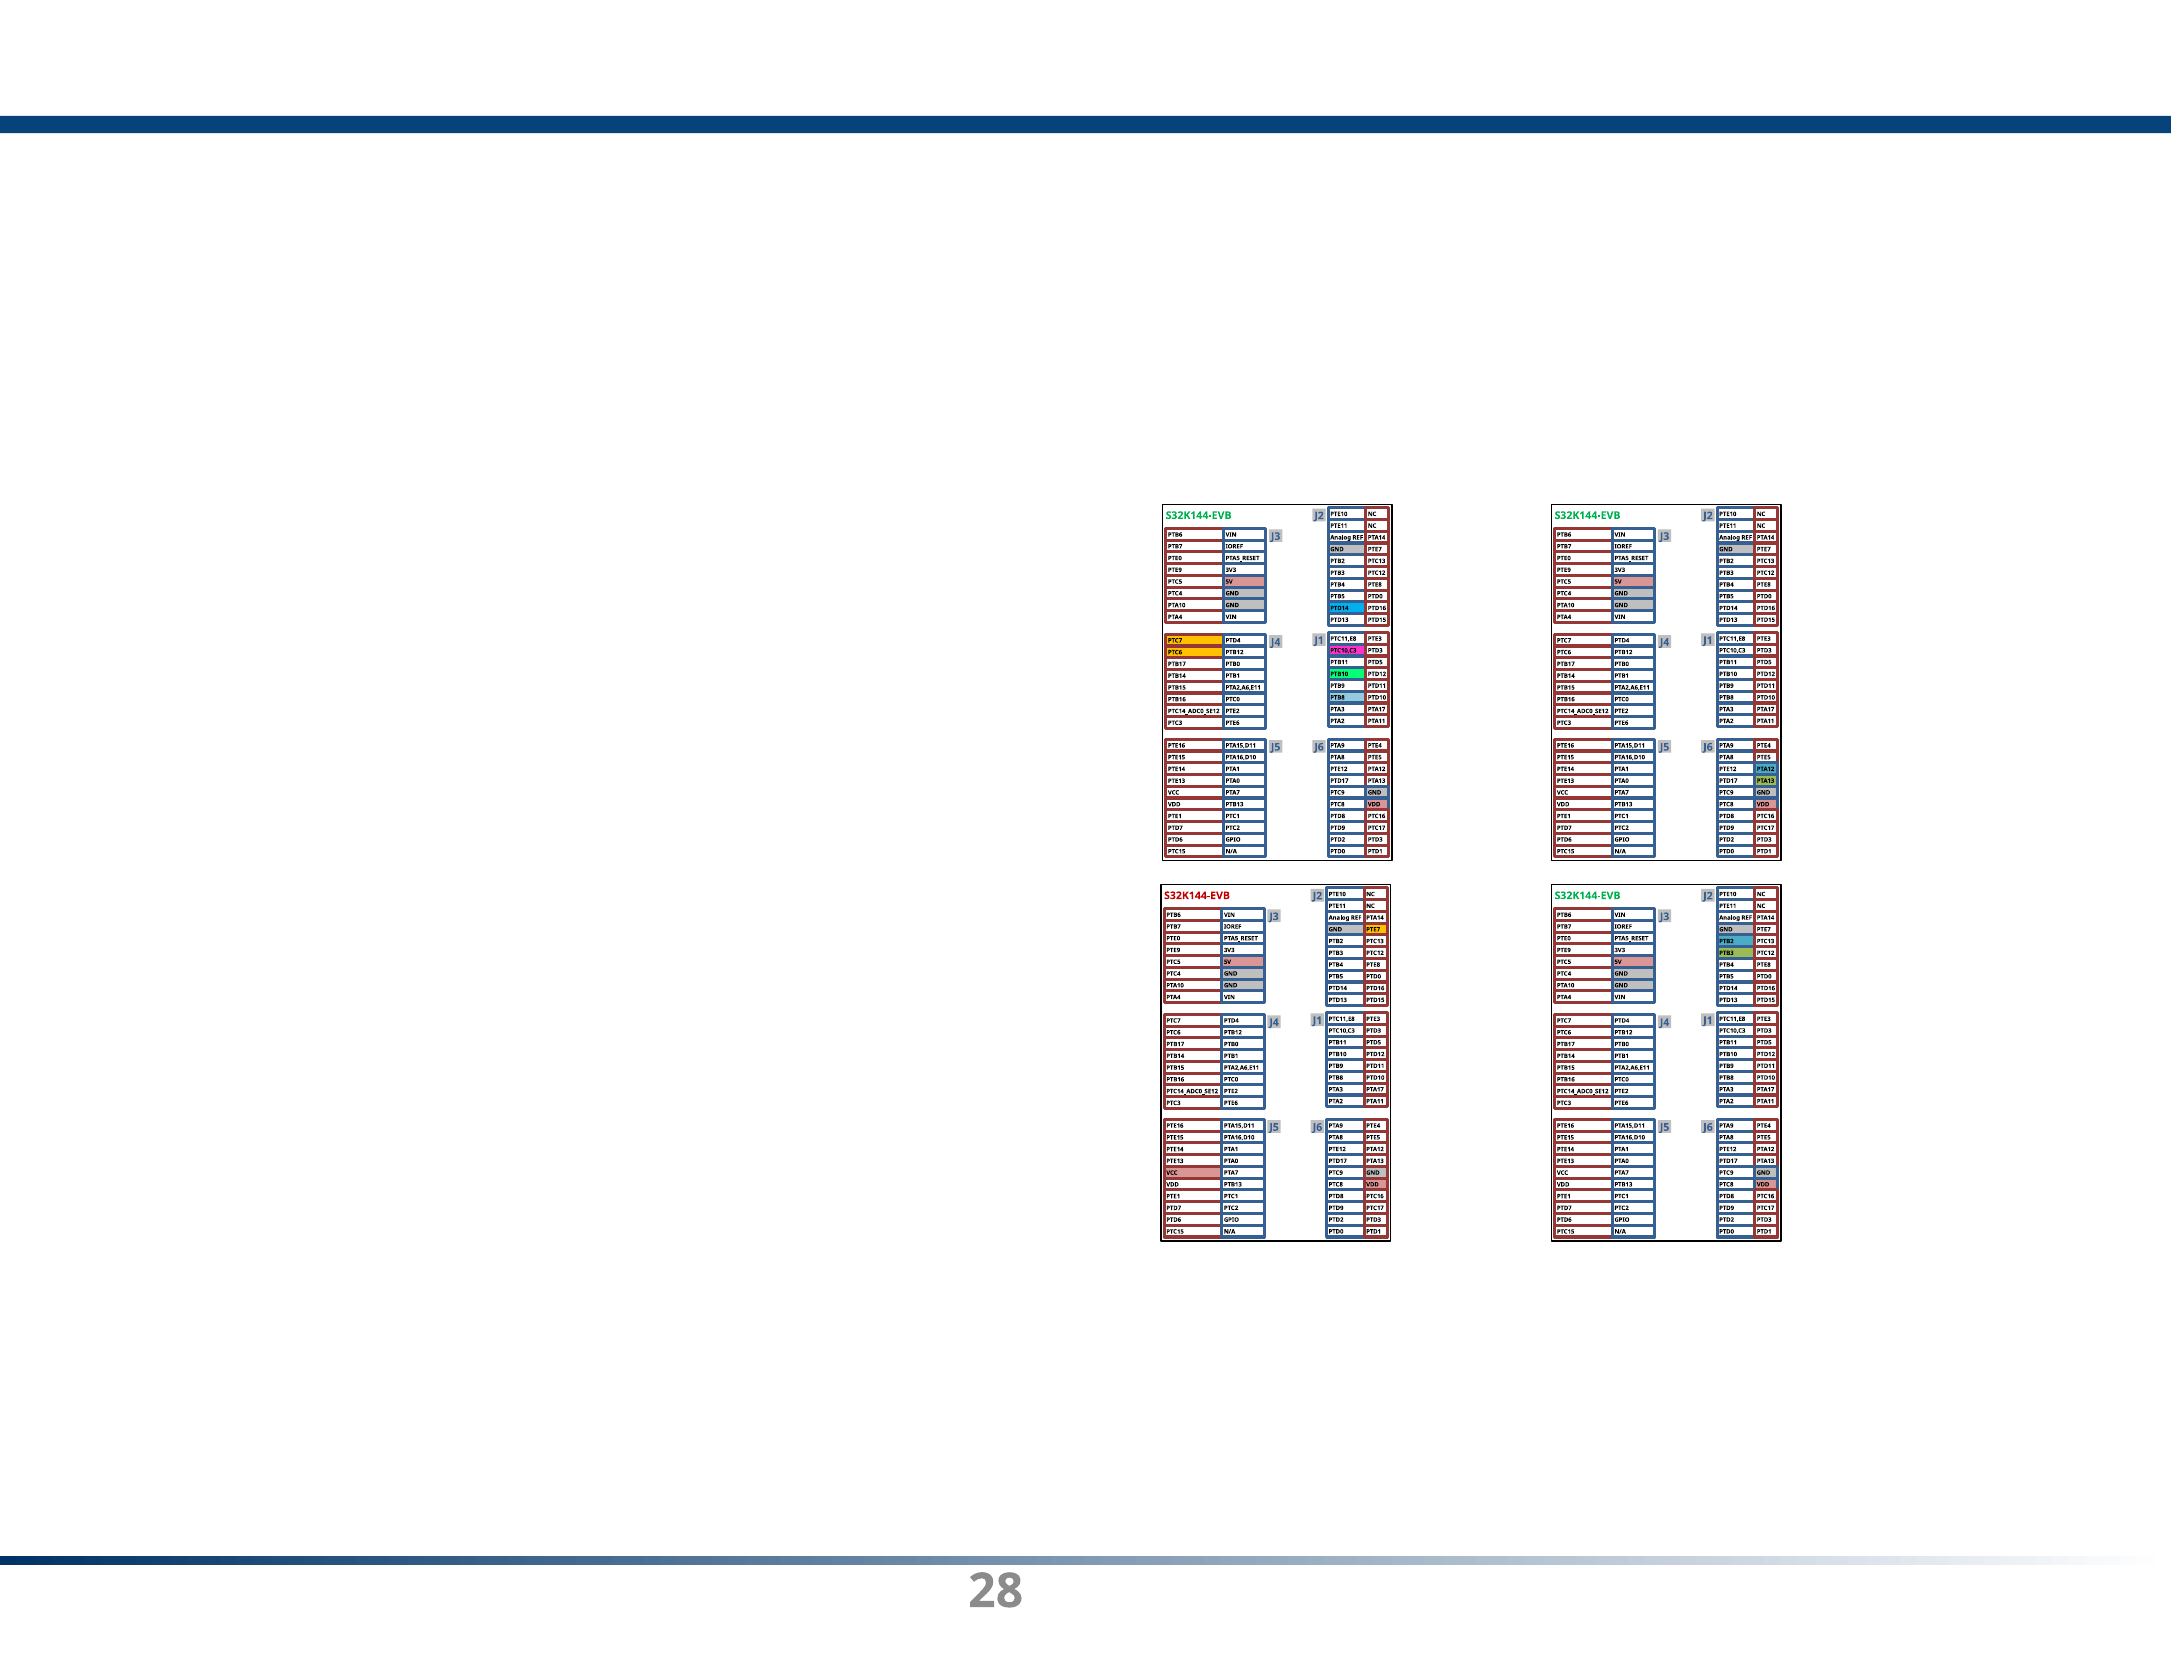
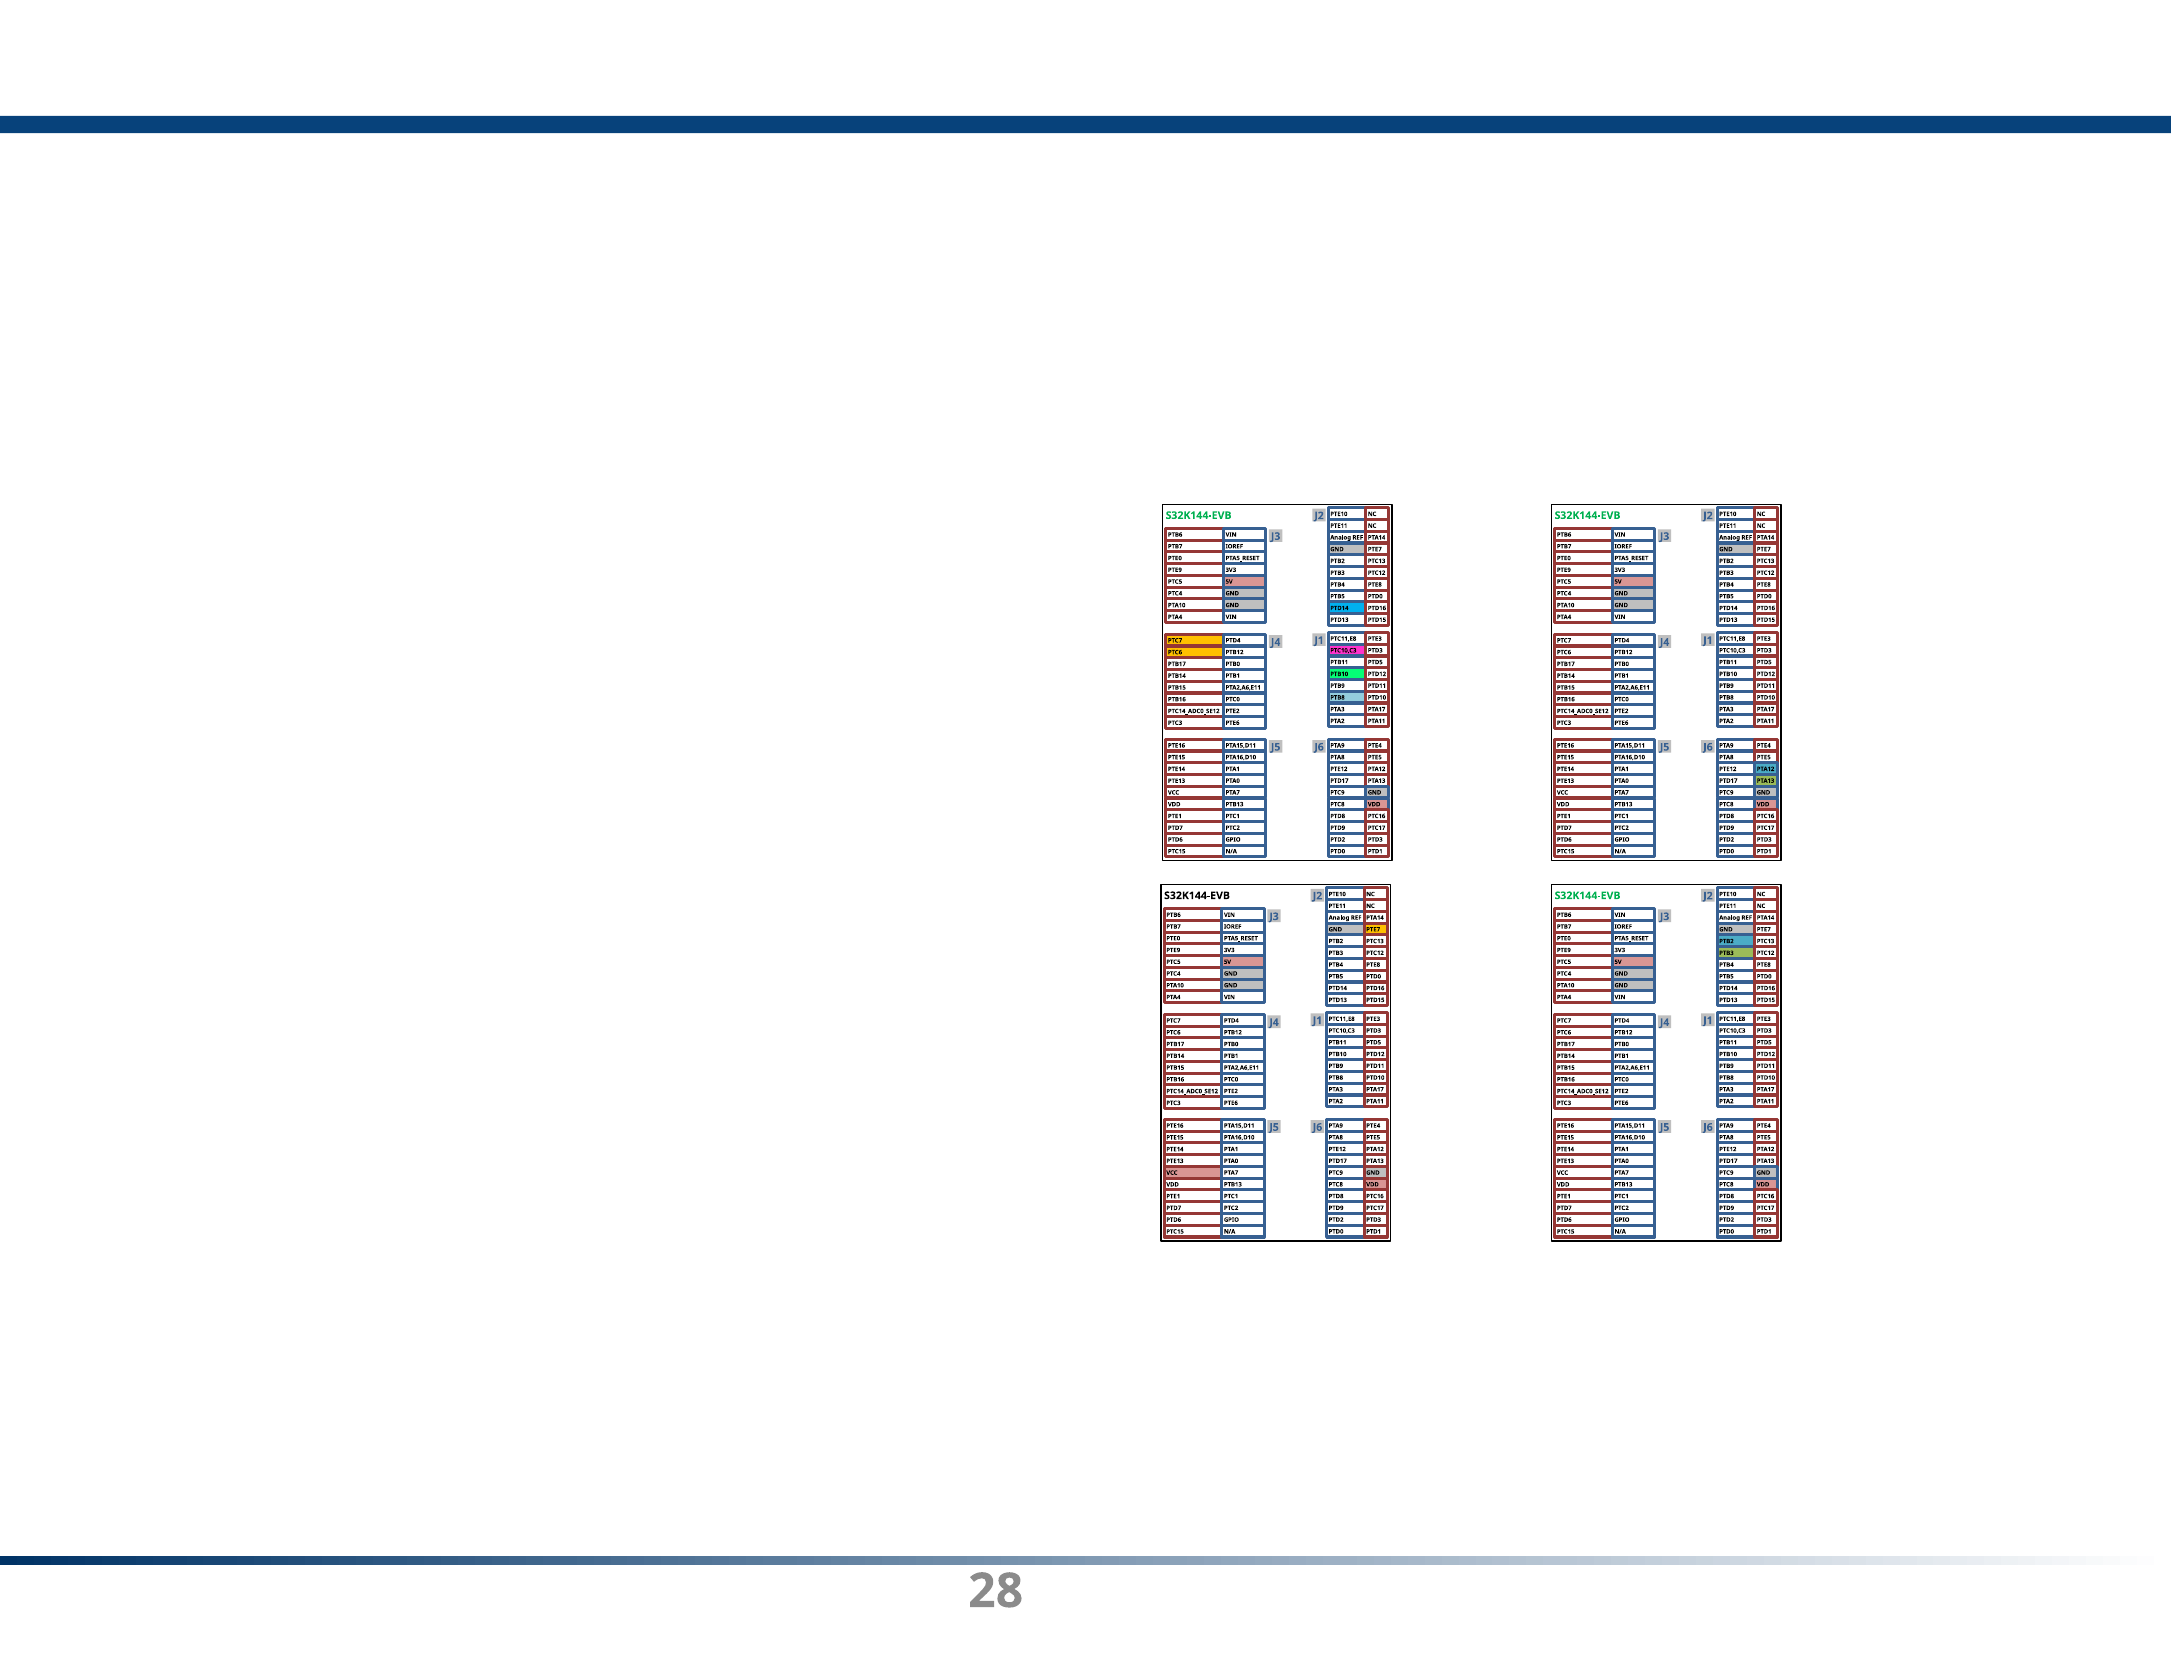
S32K144-EVB colour: red -> black (1197, 895)
